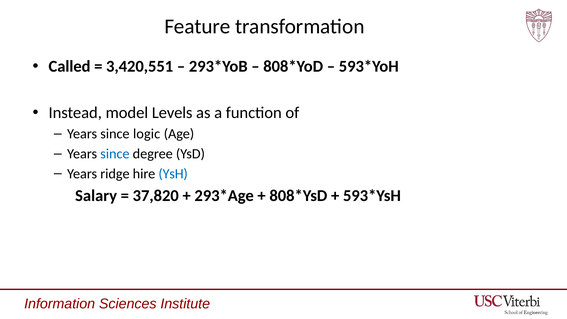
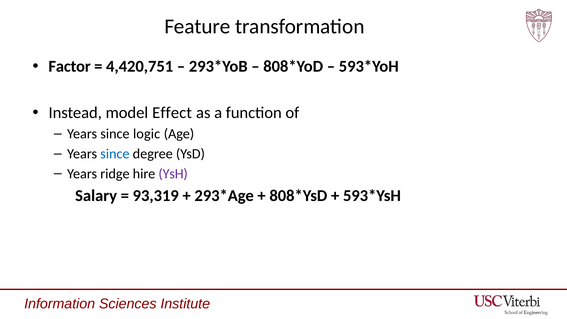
Called: Called -> Factor (70, 66)
3,420,551: 3,420,551 -> 4,420,751 (140, 66)
Levels: Levels -> Effect (172, 113)
YsH colour: blue -> purple (173, 174)
37,820: 37,820 -> 93,319 (156, 196)
